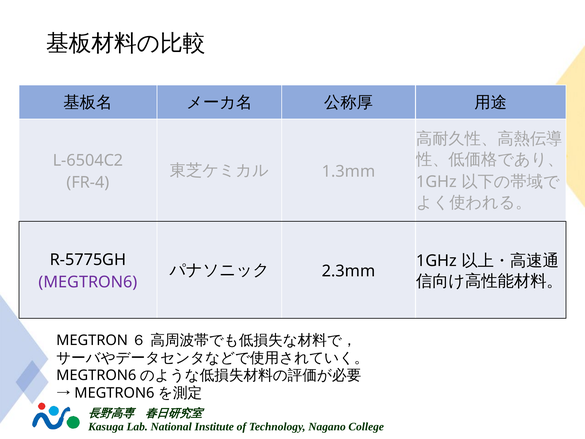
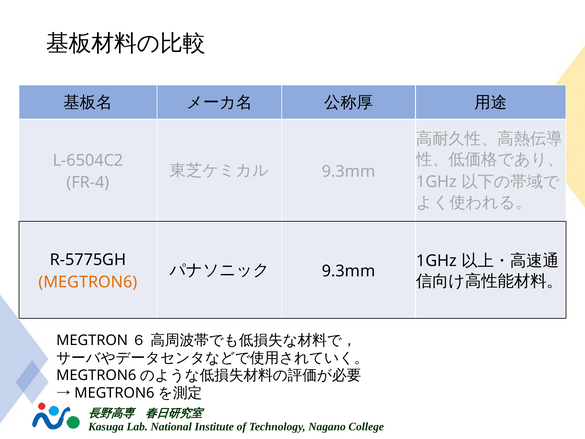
1.3mm: 1.3mm -> 9.3mm (349, 171)
2.3mm: 2.3mm -> 9.3mm (349, 271)
MEGTRON6 colour: purple -> orange (88, 282)
